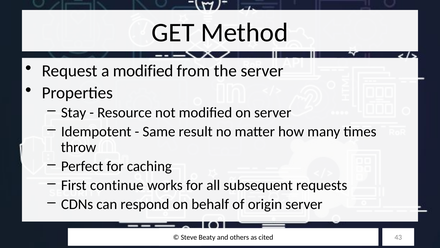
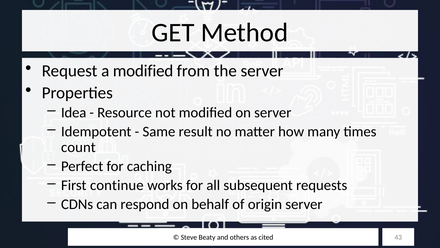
Stay: Stay -> Idea (74, 112)
throw: throw -> count (78, 147)
